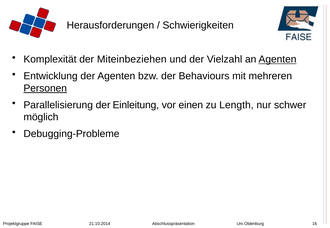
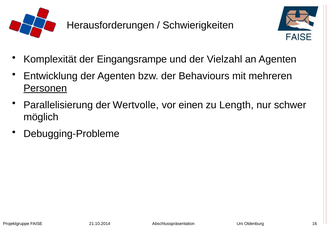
Miteinbeziehen: Miteinbeziehen -> Eingangsrampe (132, 60)
Agenten underline: present -> none (278, 60)
Einleitung: Einleitung -> Wertvolle (136, 105)
